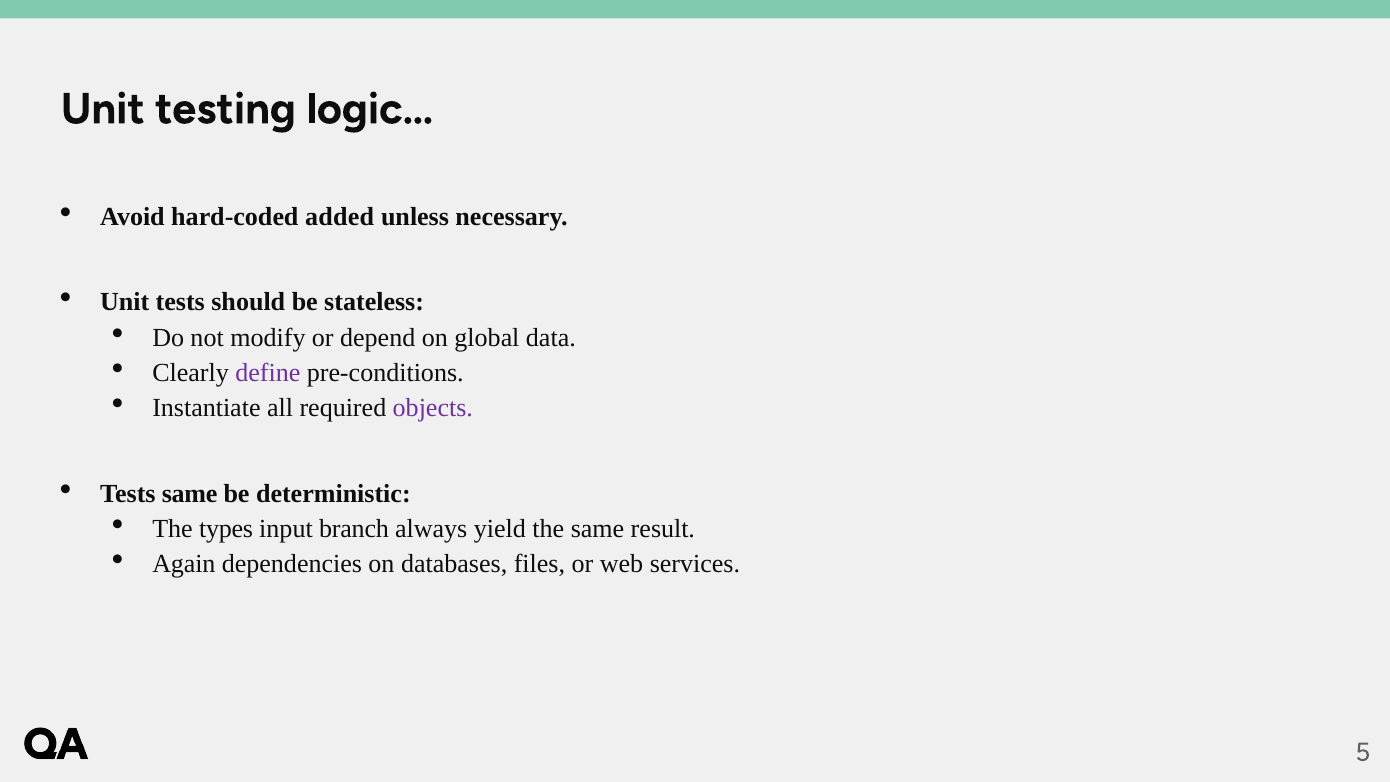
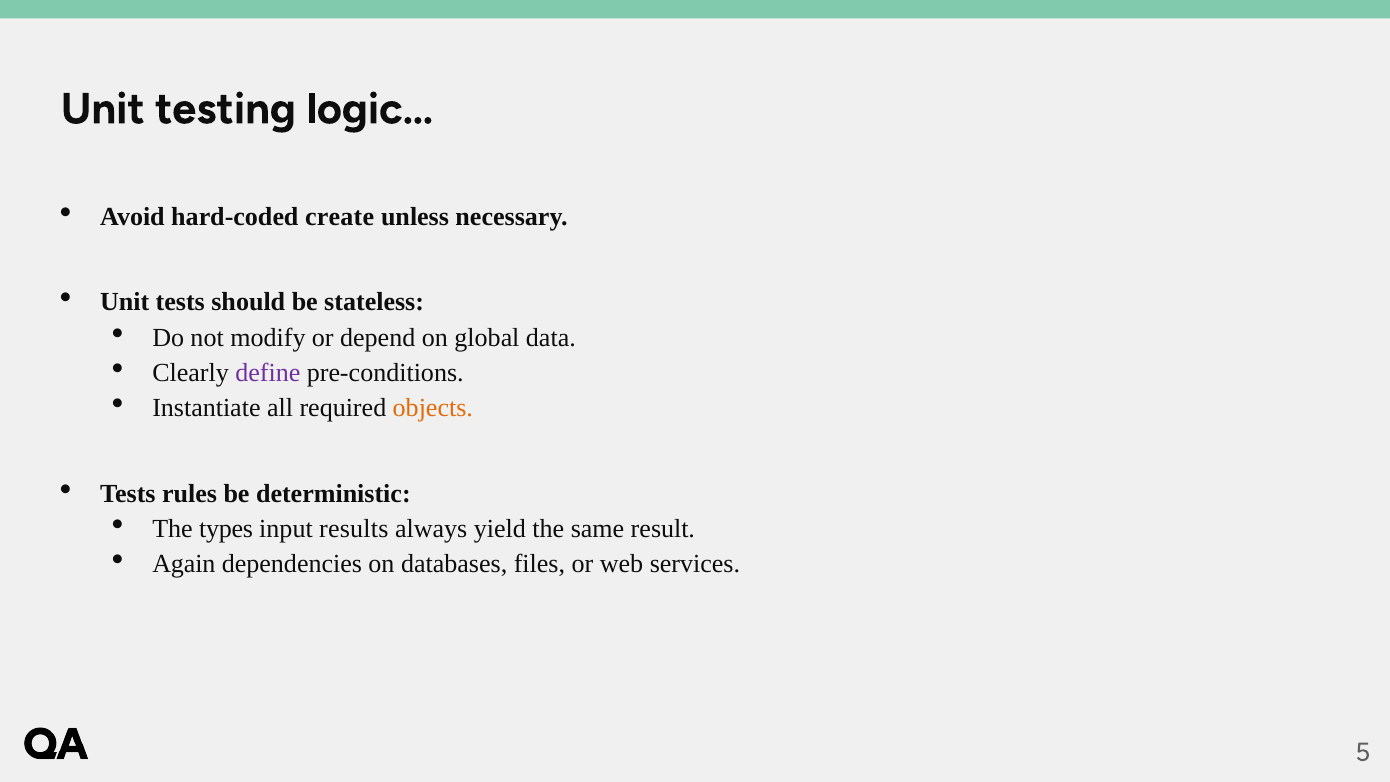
added: added -> create (340, 217)
objects colour: purple -> orange (433, 408)
Tests same: same -> rules (190, 493)
branch: branch -> results (354, 529)
